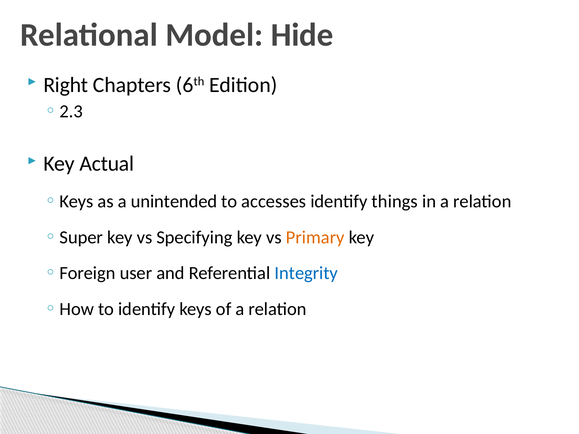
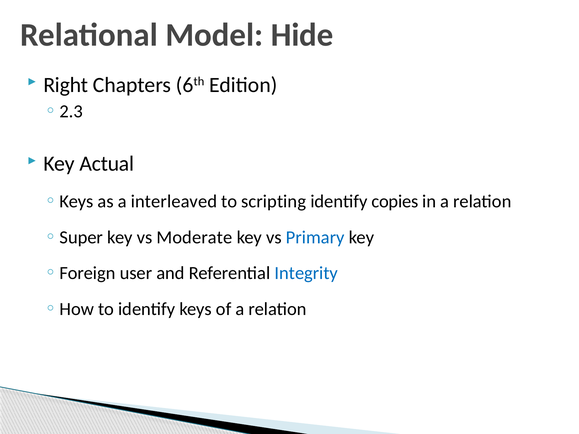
unintended: unintended -> interleaved (174, 201)
accesses: accesses -> scripting (274, 201)
things: things -> copies (395, 201)
Specifying: Specifying -> Moderate (194, 237)
Primary colour: orange -> blue (315, 237)
